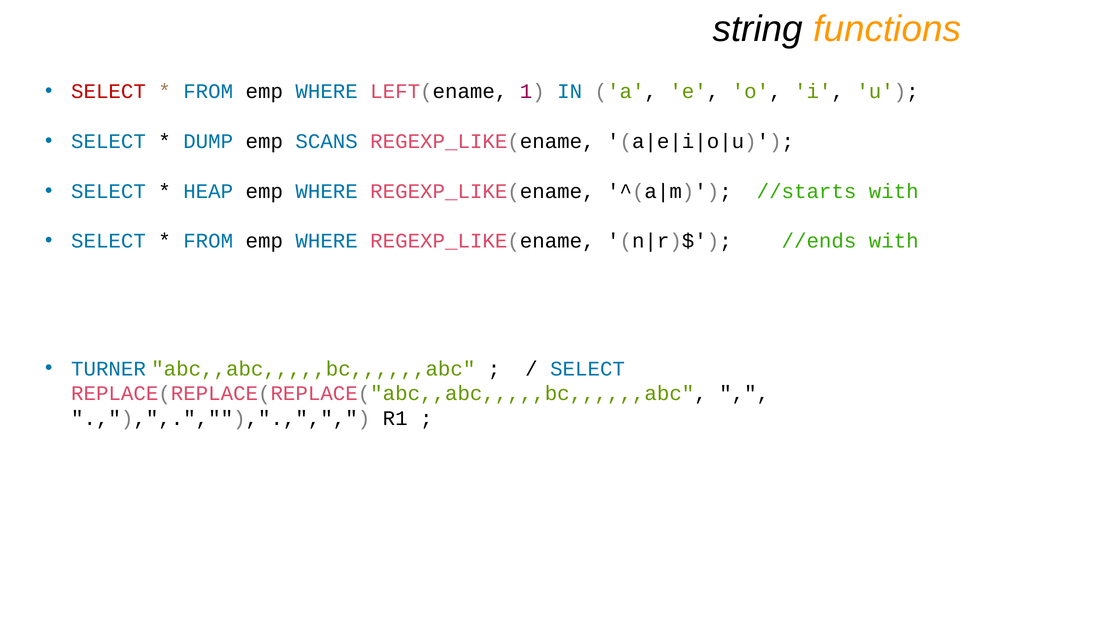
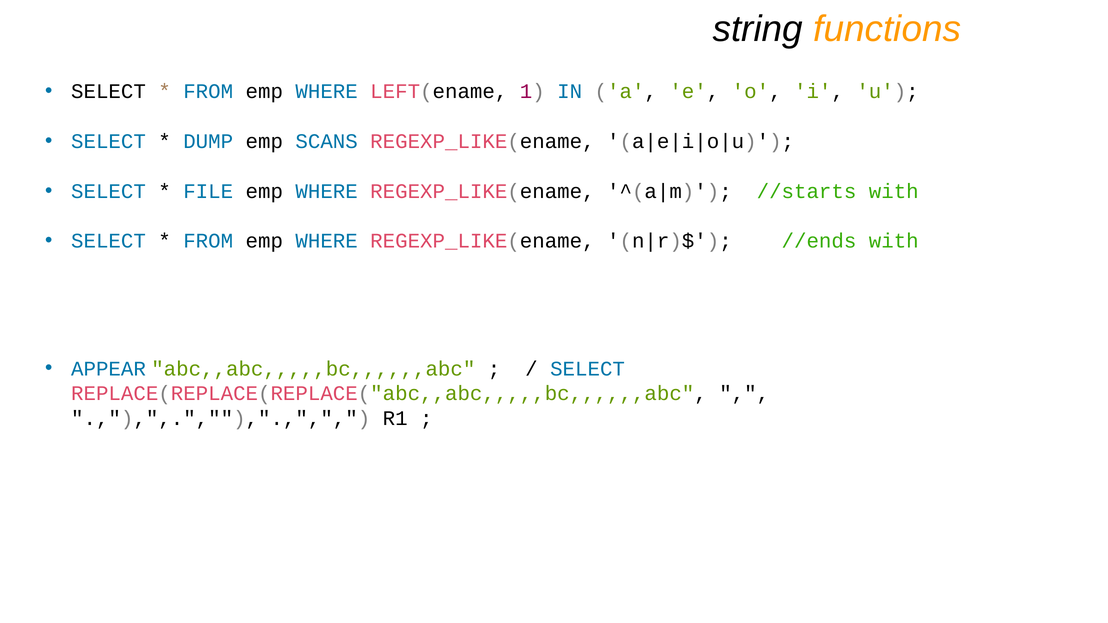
SELECT colour: red -> black (108, 92)
HEAP: HEAP -> FILE (208, 191)
TURNER: TURNER -> APPEAR (108, 369)
